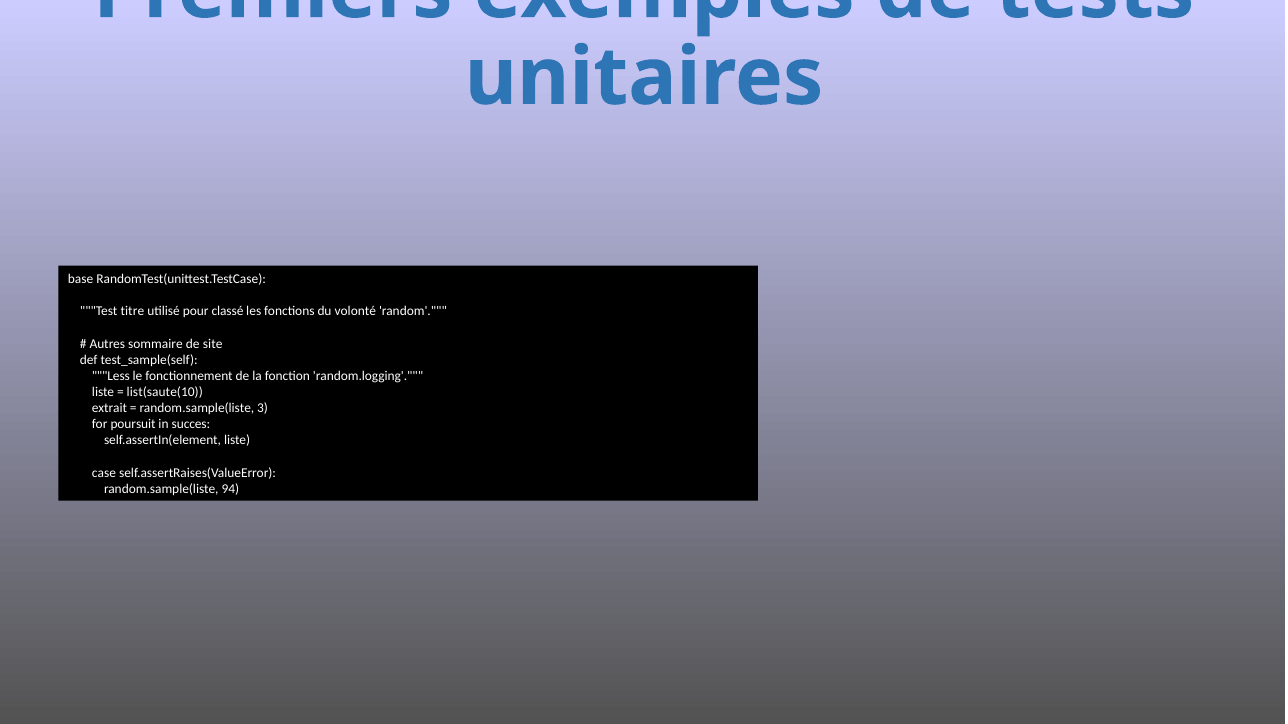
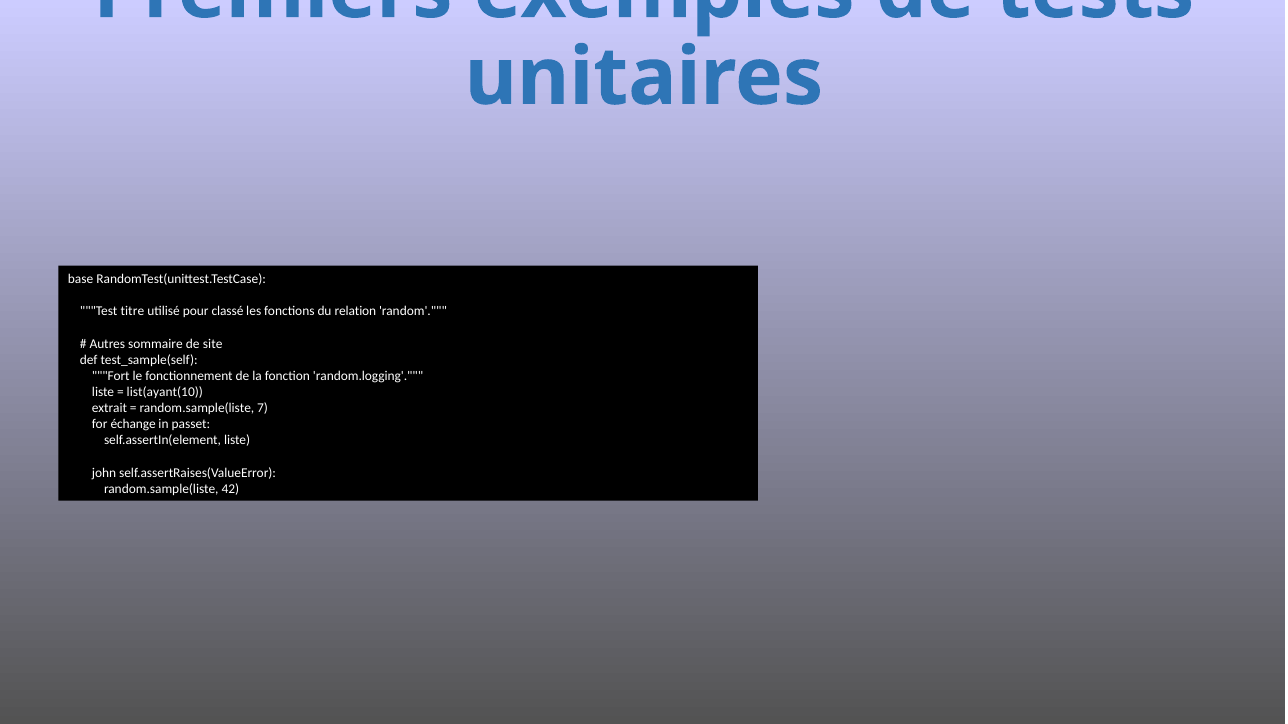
volonté: volonté -> relation (355, 312)
Less: Less -> Fort (111, 376)
list(saute(10: list(saute(10 -> list(ayant(10 (165, 392)
3: 3 -> 7 (263, 409)
poursuit: poursuit -> échange (133, 425)
succes: succes -> passet (191, 425)
case: case -> john (104, 473)
94: 94 -> 42 (230, 489)
